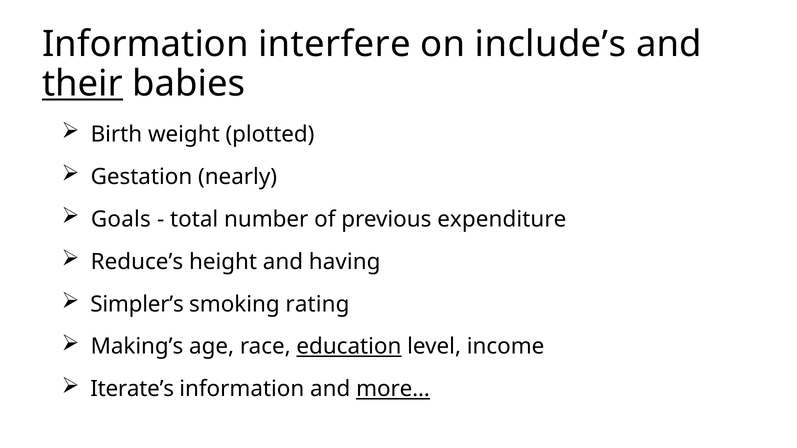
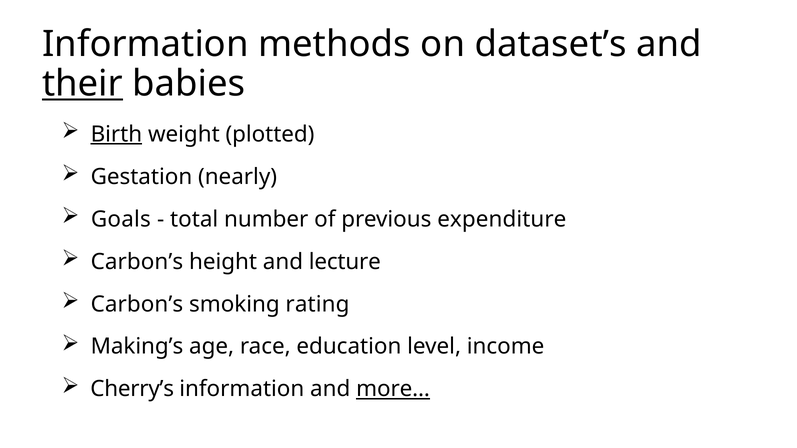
interfere: interfere -> methods (335, 44)
include’s: include’s -> dataset’s (551, 44)
Birth underline: none -> present (116, 134)
Reduce’s: Reduce’s -> Carbon’s (137, 262)
having: having -> lecture (345, 262)
Simpler’s: Simpler’s -> Carbon’s (137, 304)
education underline: present -> none (349, 347)
Iterate’s: Iterate’s -> Cherry’s (132, 389)
